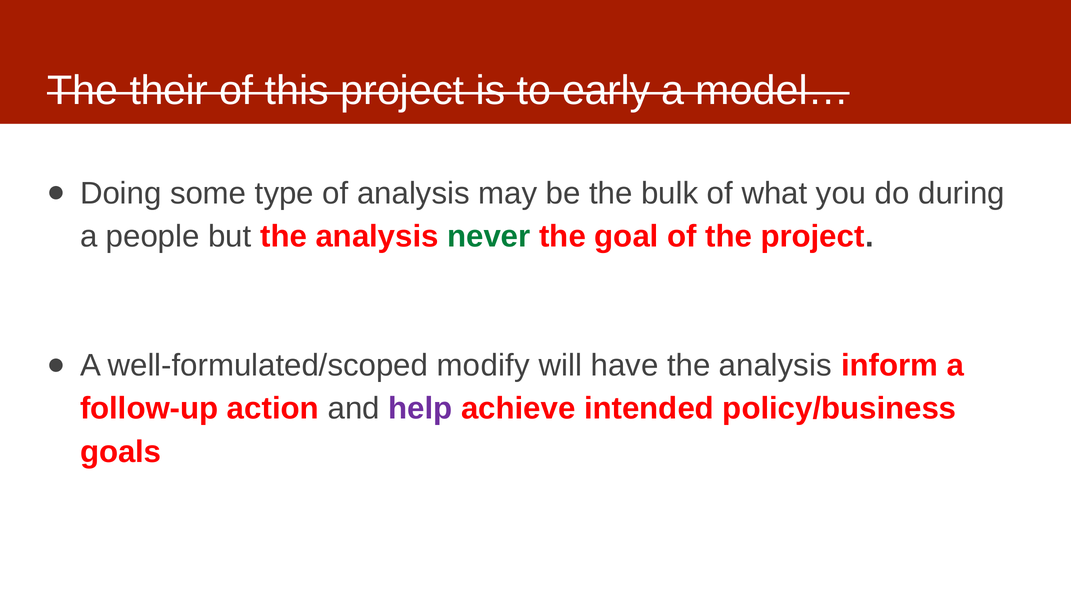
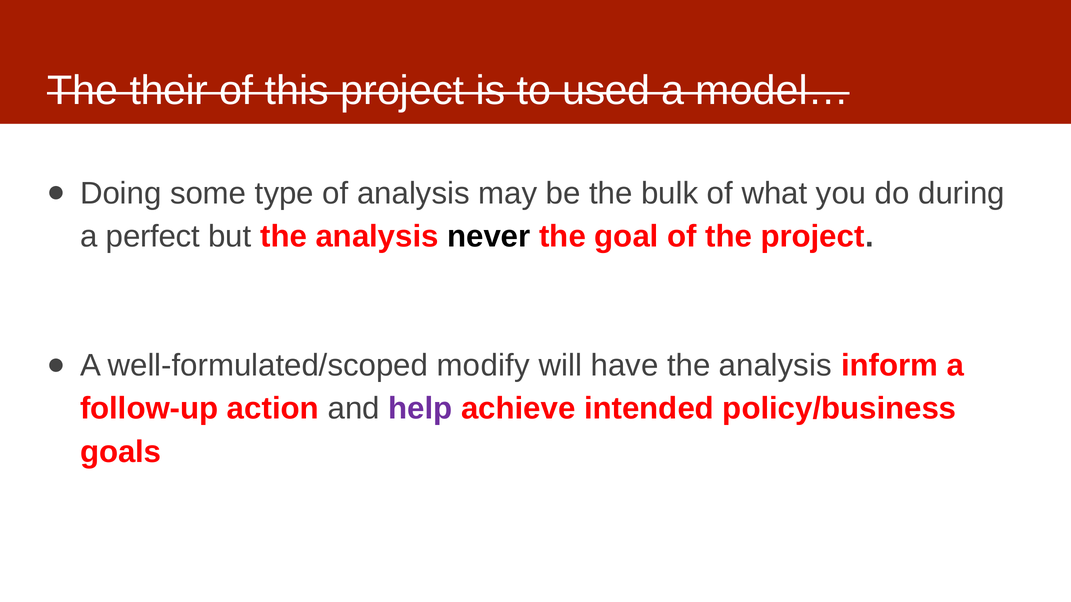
early: early -> used (606, 90)
people: people -> perfect (153, 237)
never colour: green -> black (489, 237)
